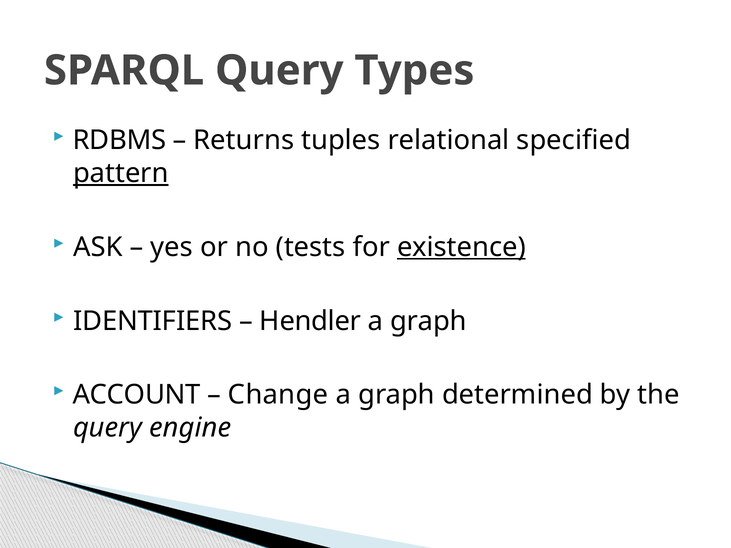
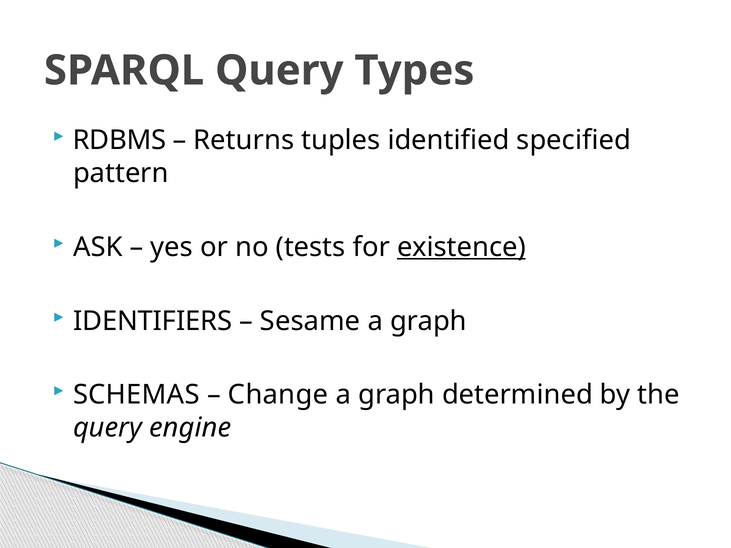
relational: relational -> identified (448, 140)
pattern underline: present -> none (121, 173)
Hendler: Hendler -> Sesame (310, 321)
ACCOUNT: ACCOUNT -> SCHEMAS (136, 395)
